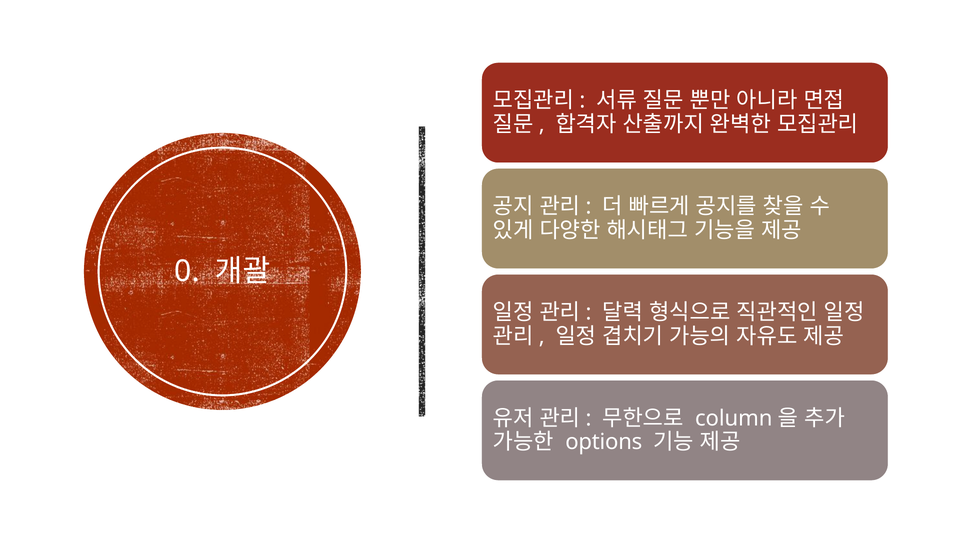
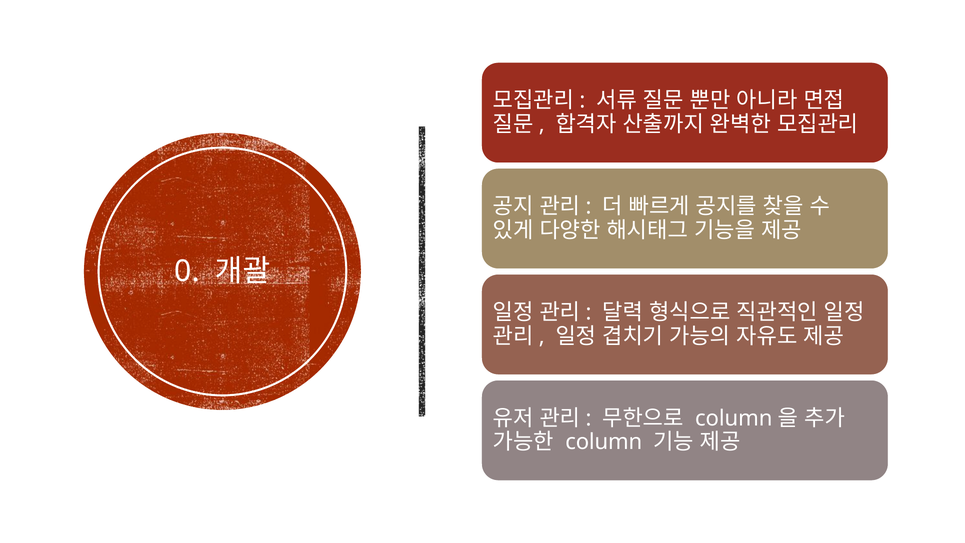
options: options -> column (604, 442)
